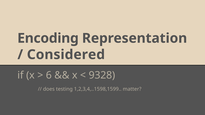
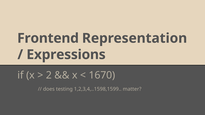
Encoding: Encoding -> Frontend (48, 38)
Considered: Considered -> Expressions (66, 55)
6: 6 -> 2 (49, 75)
9328: 9328 -> 1670 (102, 75)
